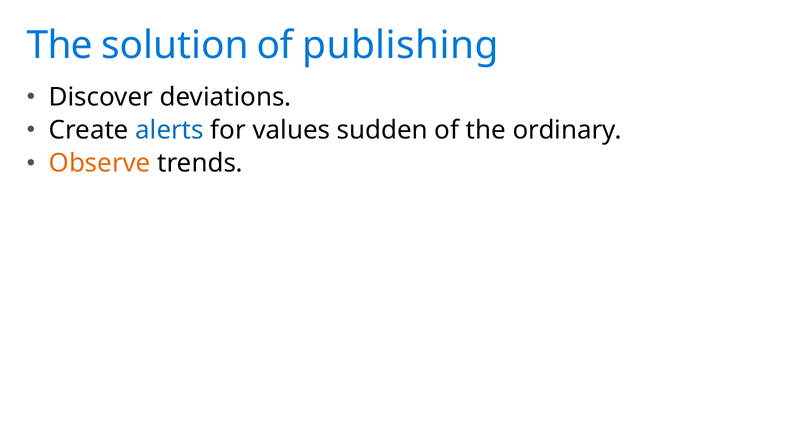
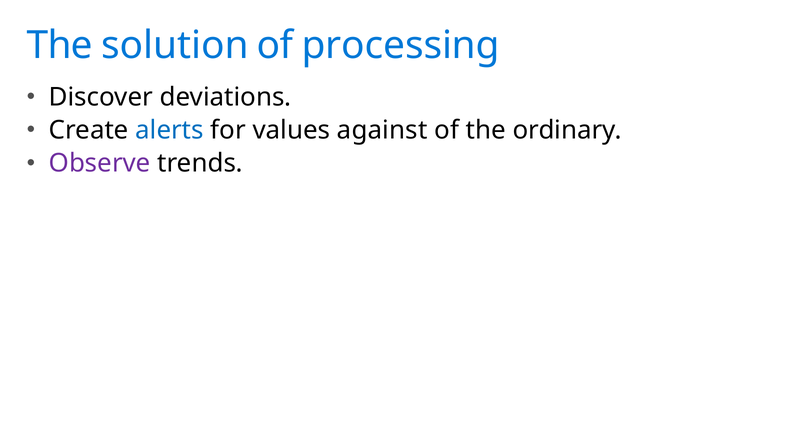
publishing: publishing -> processing (401, 45)
sudden: sudden -> against (382, 130)
Observe colour: orange -> purple (100, 164)
